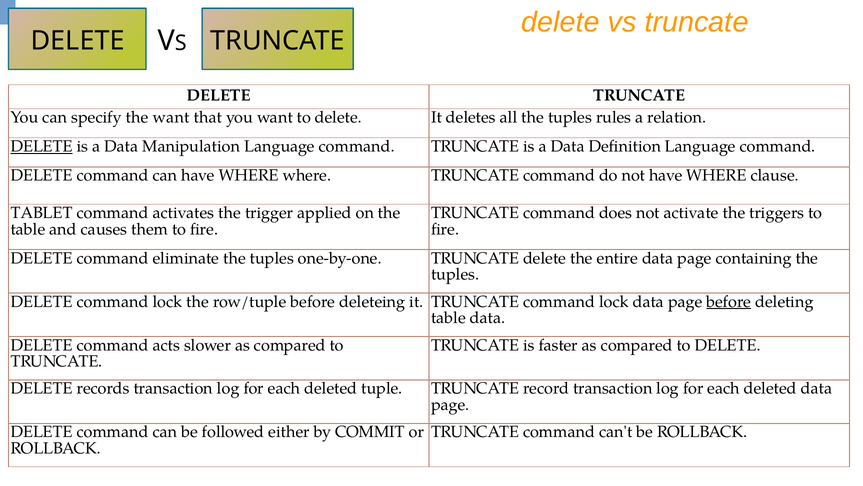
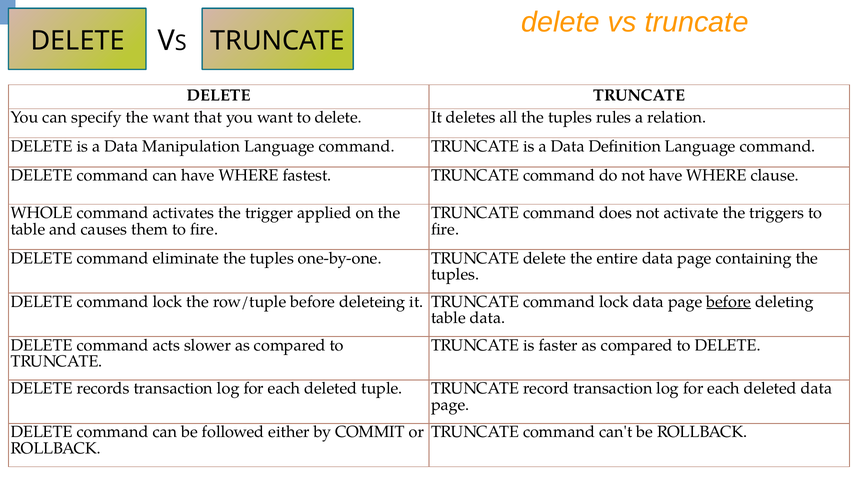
DELETE underline: present -> none (42, 146)
WHERE where: where -> fastest (307, 175)
TABLET: TABLET -> WHOLE (42, 213)
